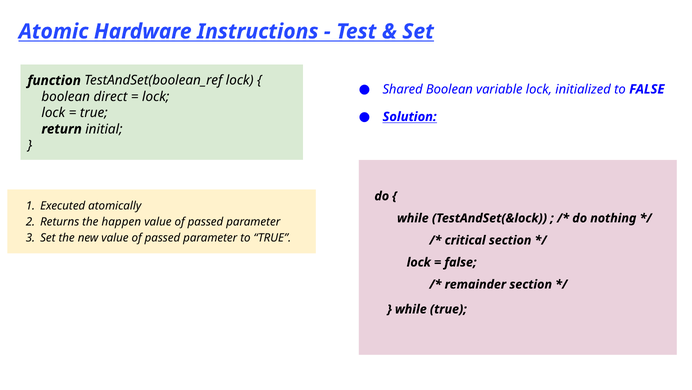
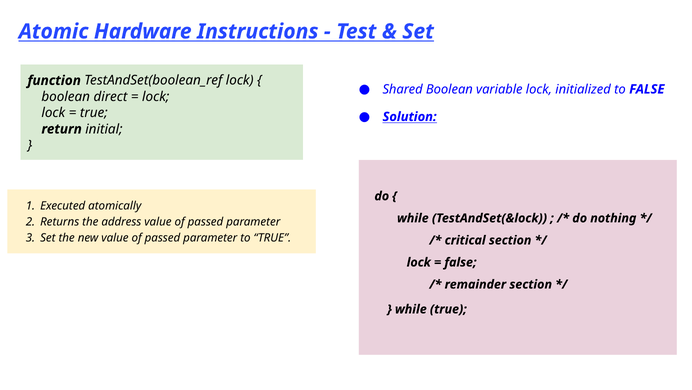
happen: happen -> address (121, 222)
